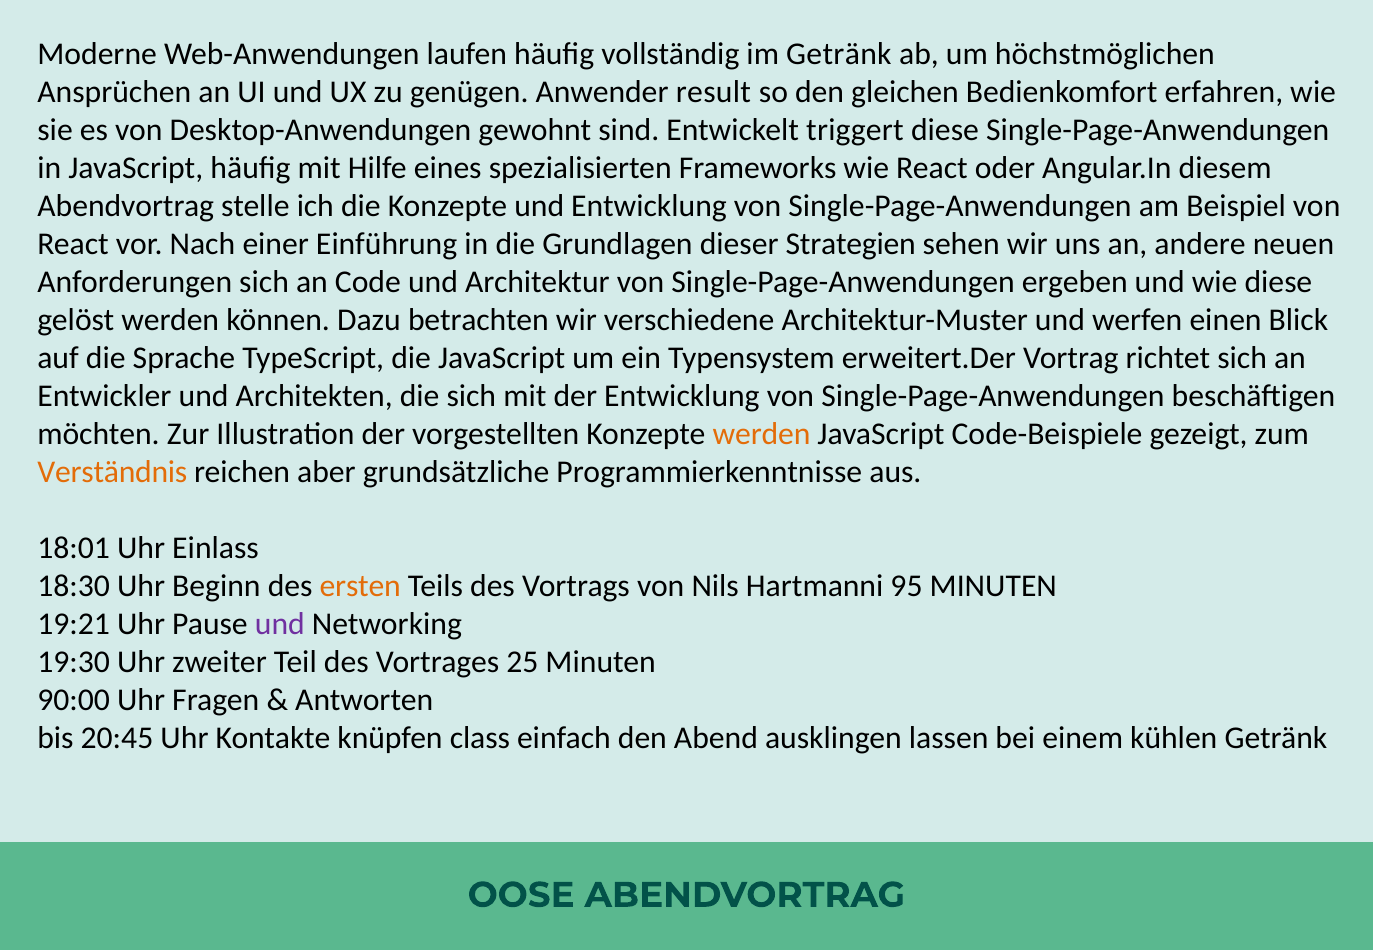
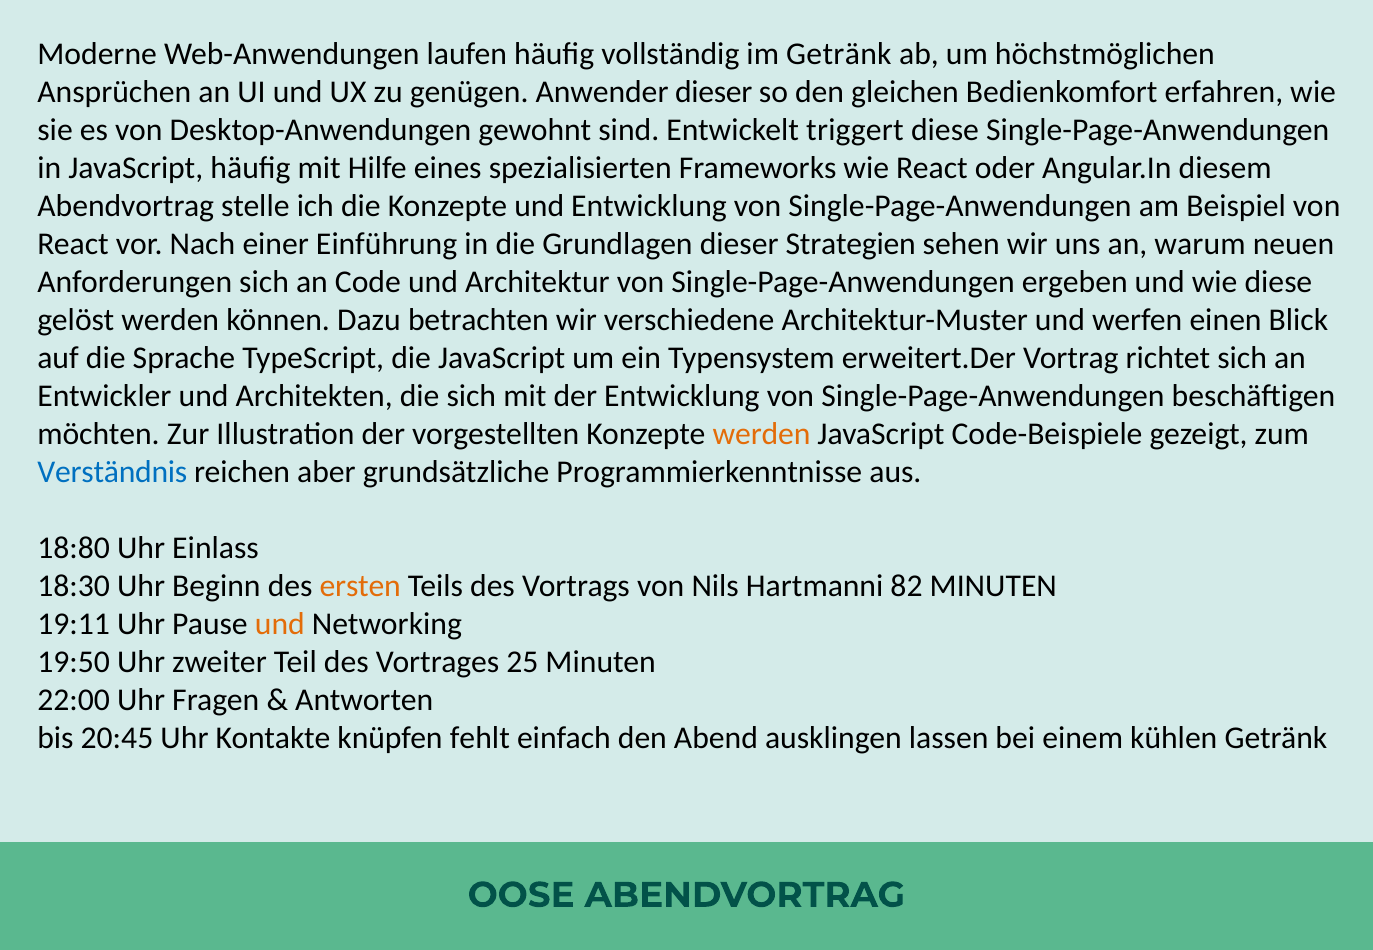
Anwender result: result -> dieser (714, 92)
andere: andere -> warum (1200, 244)
Verständnis colour: orange -> blue (112, 472)
18:01: 18:01 -> 18:80 (74, 548)
95: 95 -> 82 (907, 587)
19:21: 19:21 -> 19:11 (74, 625)
und colour: purple -> orange (280, 625)
19:30: 19:30 -> 19:50 (74, 663)
90:00: 90:00 -> 22:00 (74, 701)
class: class -> fehlt (480, 739)
